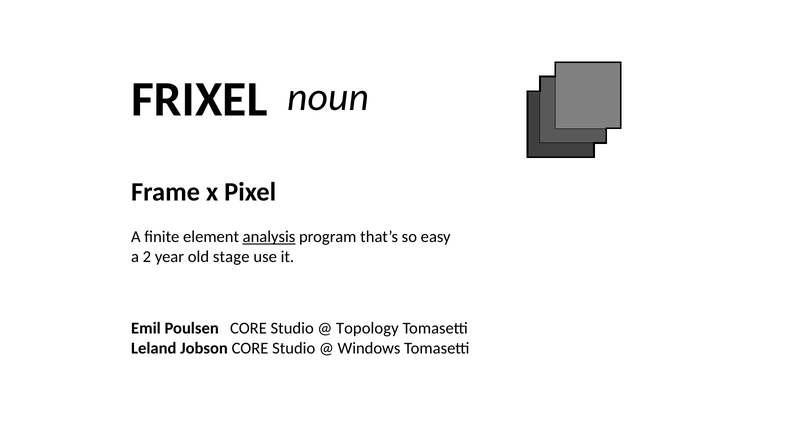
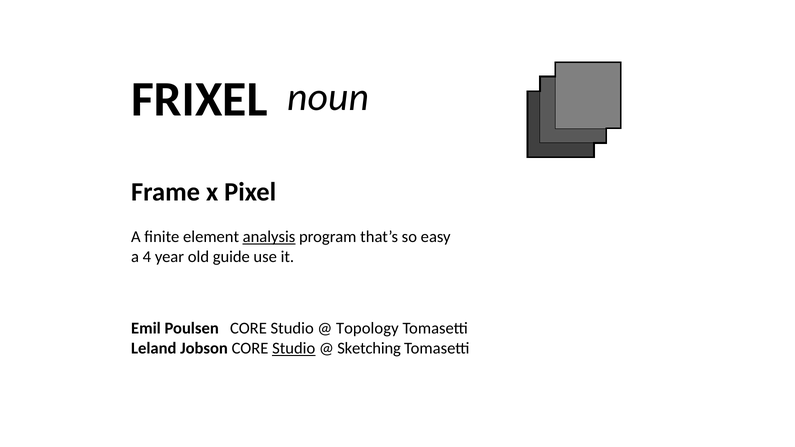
2: 2 -> 4 (147, 257)
stage: stage -> guide (231, 257)
Studio underline: none -> present (294, 348)
Windows: Windows -> Sketching (369, 348)
